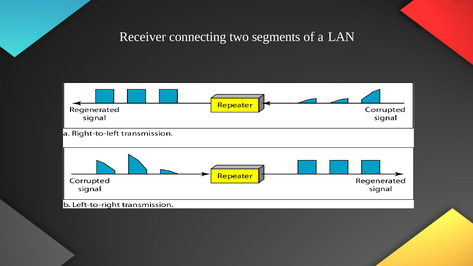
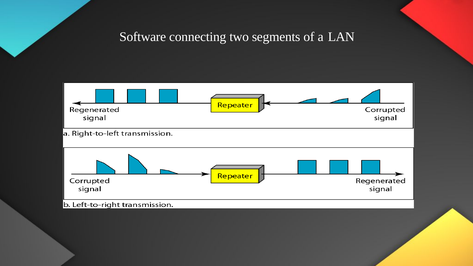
Receiver: Receiver -> Software (143, 37)
